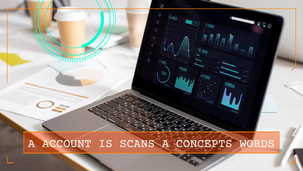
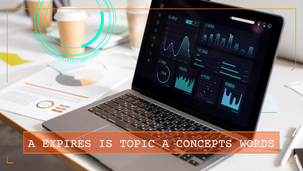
ACCOUNT: ACCOUNT -> EXPIRES (67, 143)
SCANS: SCANS -> TOPIC (137, 143)
